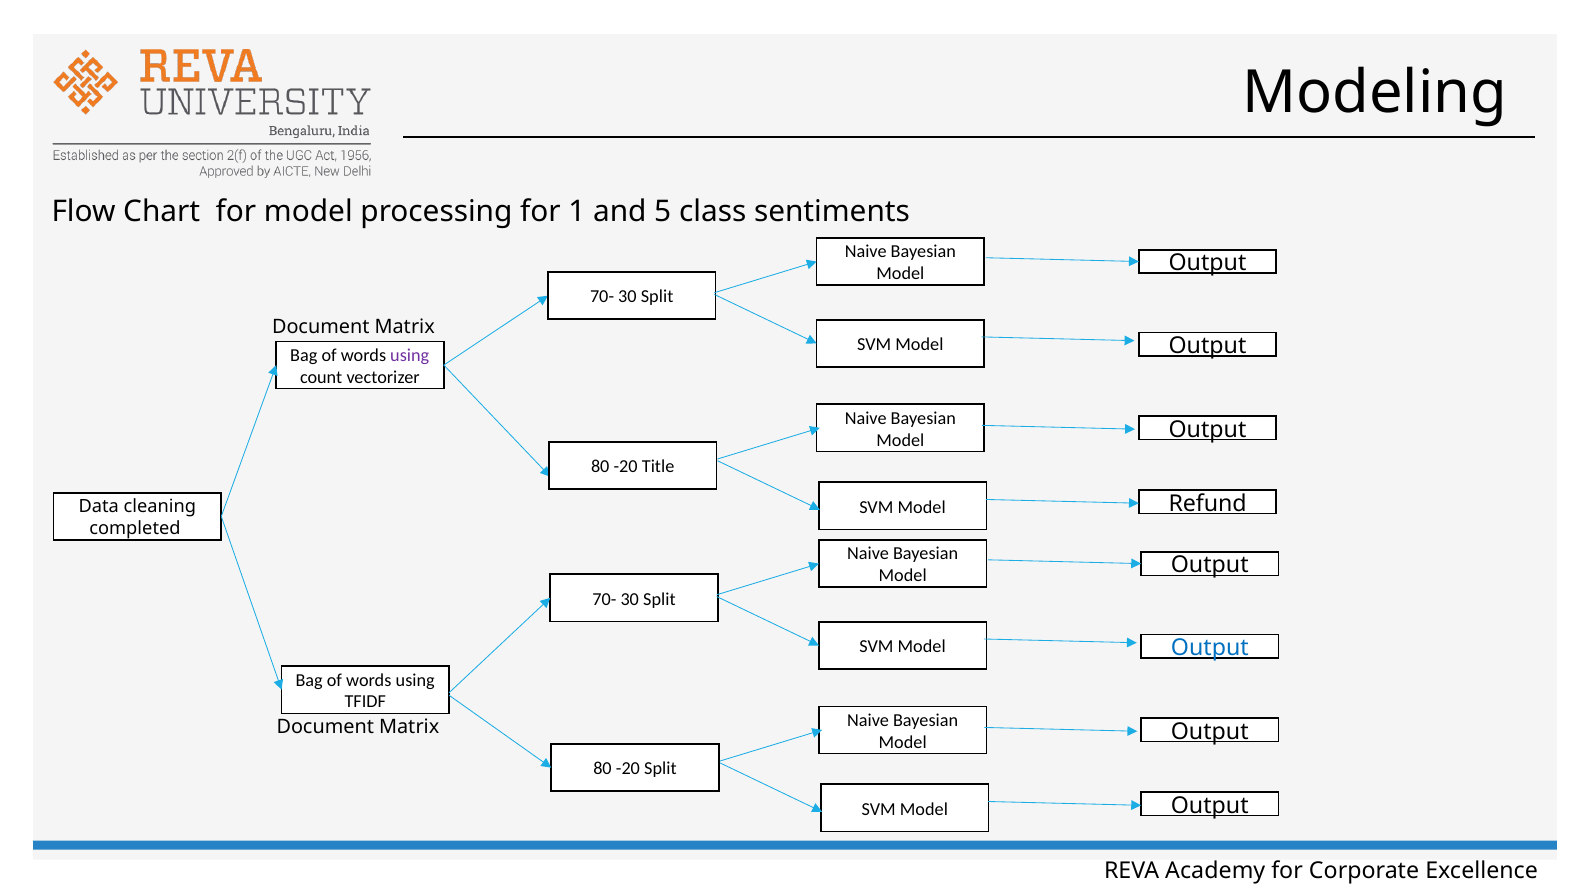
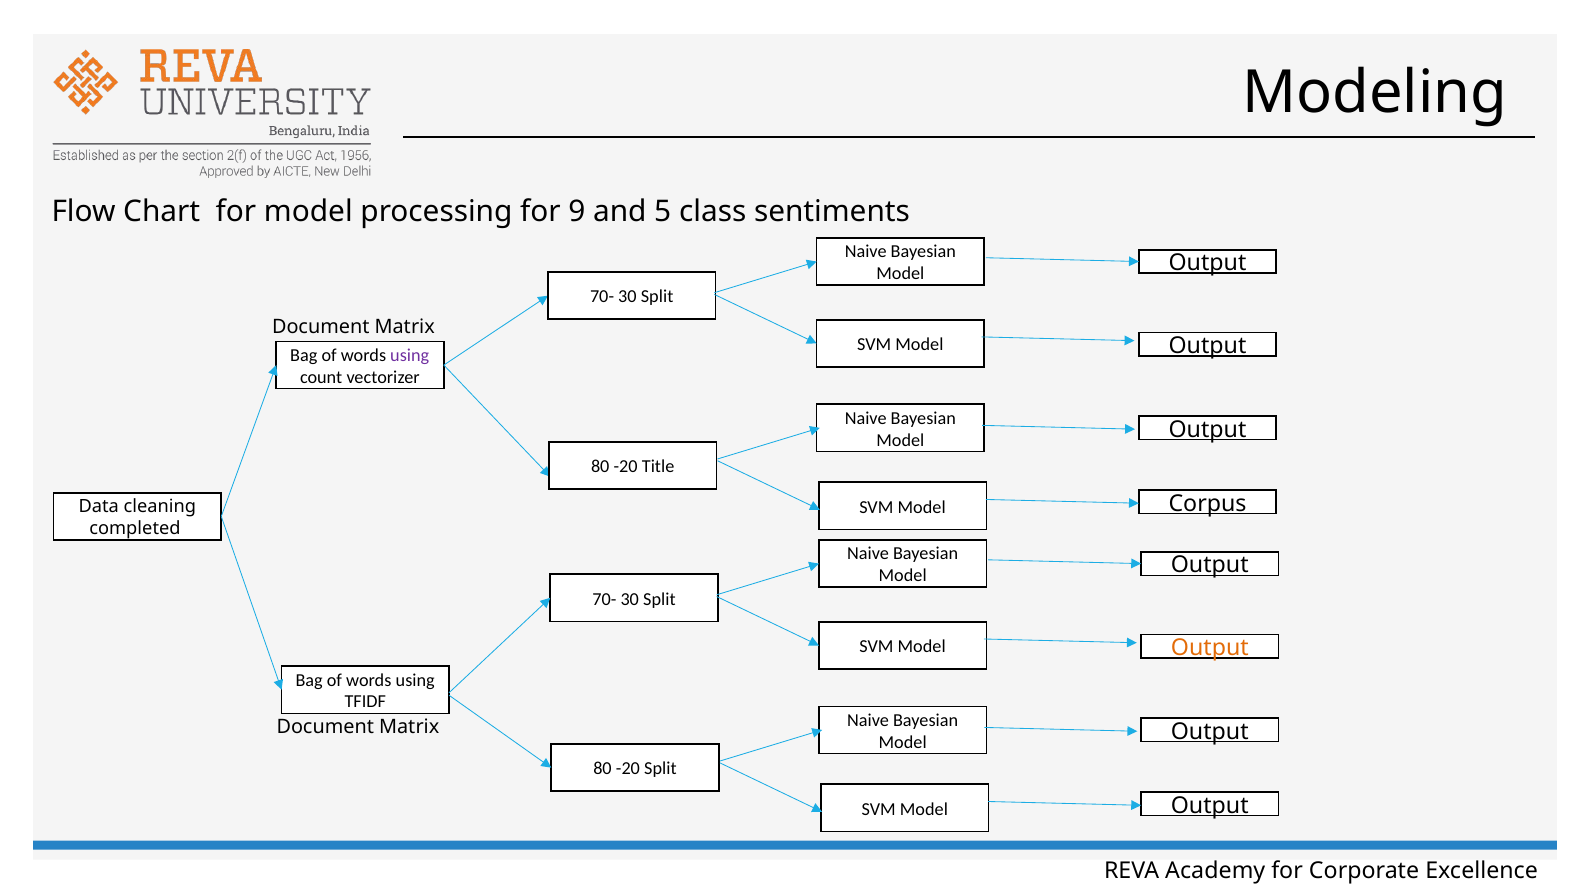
1: 1 -> 9 (577, 211)
Refund: Refund -> Corpus (1208, 504)
Output colour: blue -> orange (1210, 648)
